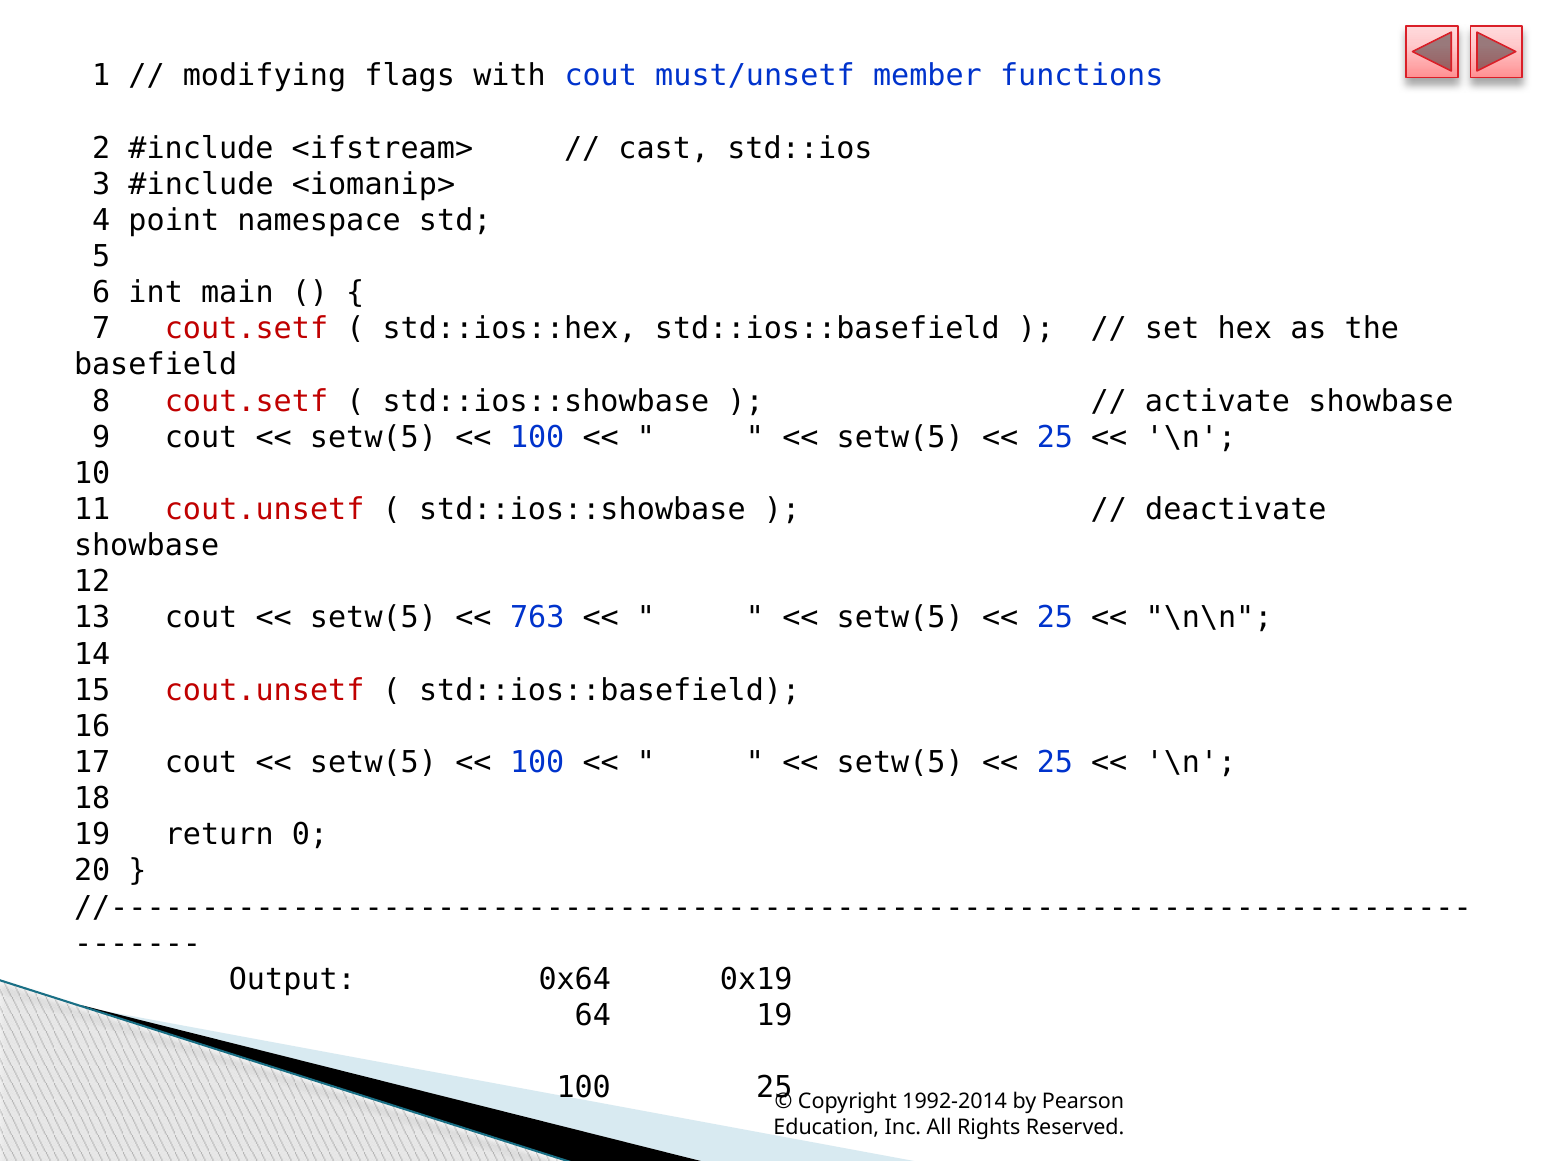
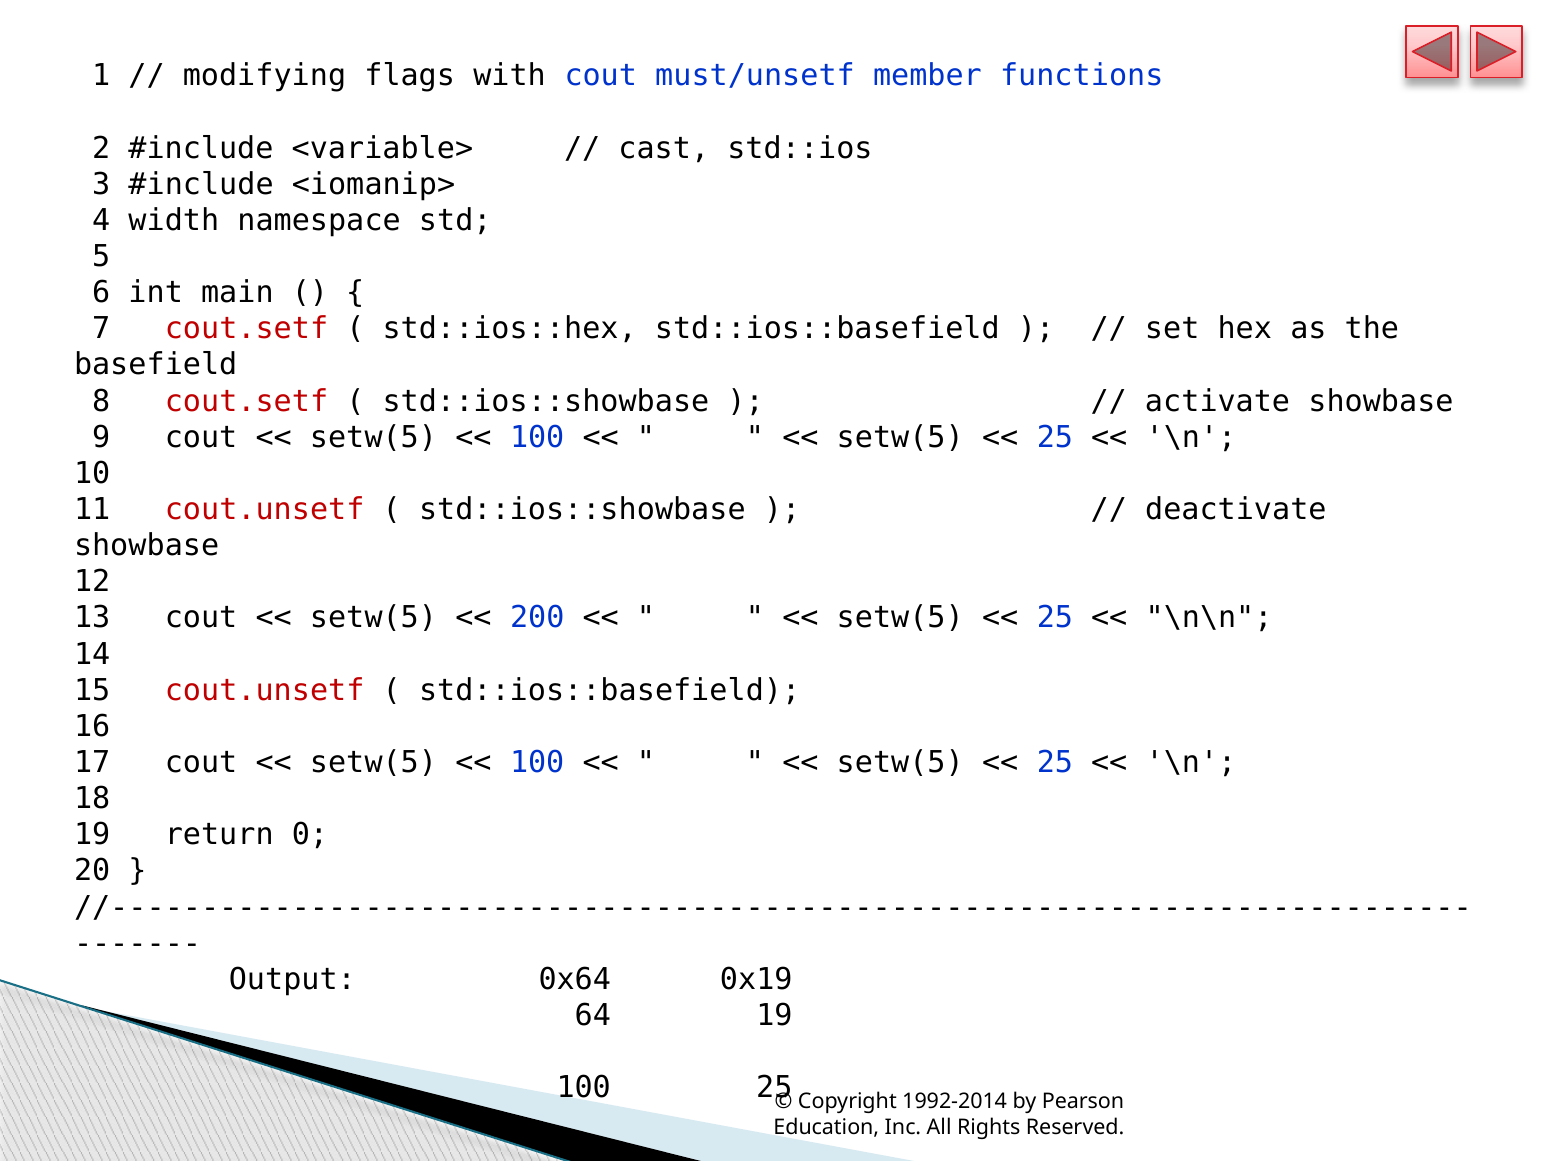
<ifstream>: <ifstream> -> <variable> (382, 148)
point: point -> width (174, 220)
763: 763 -> 200 (537, 618)
